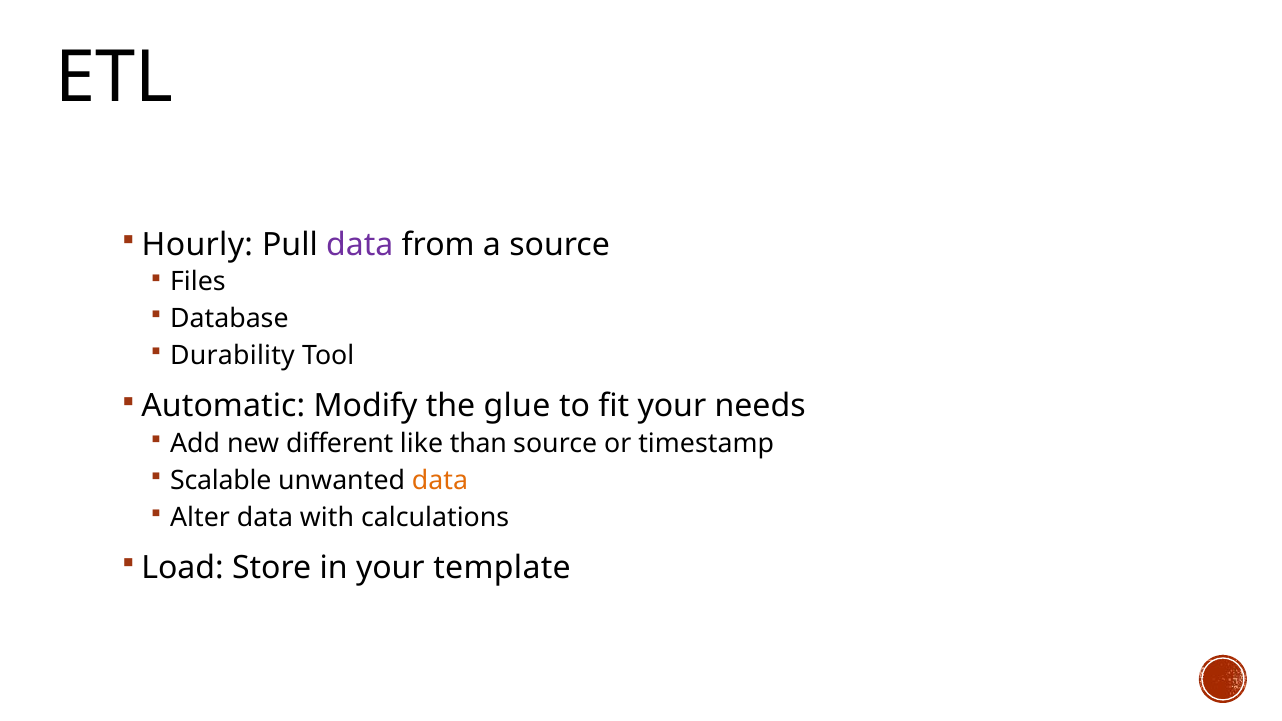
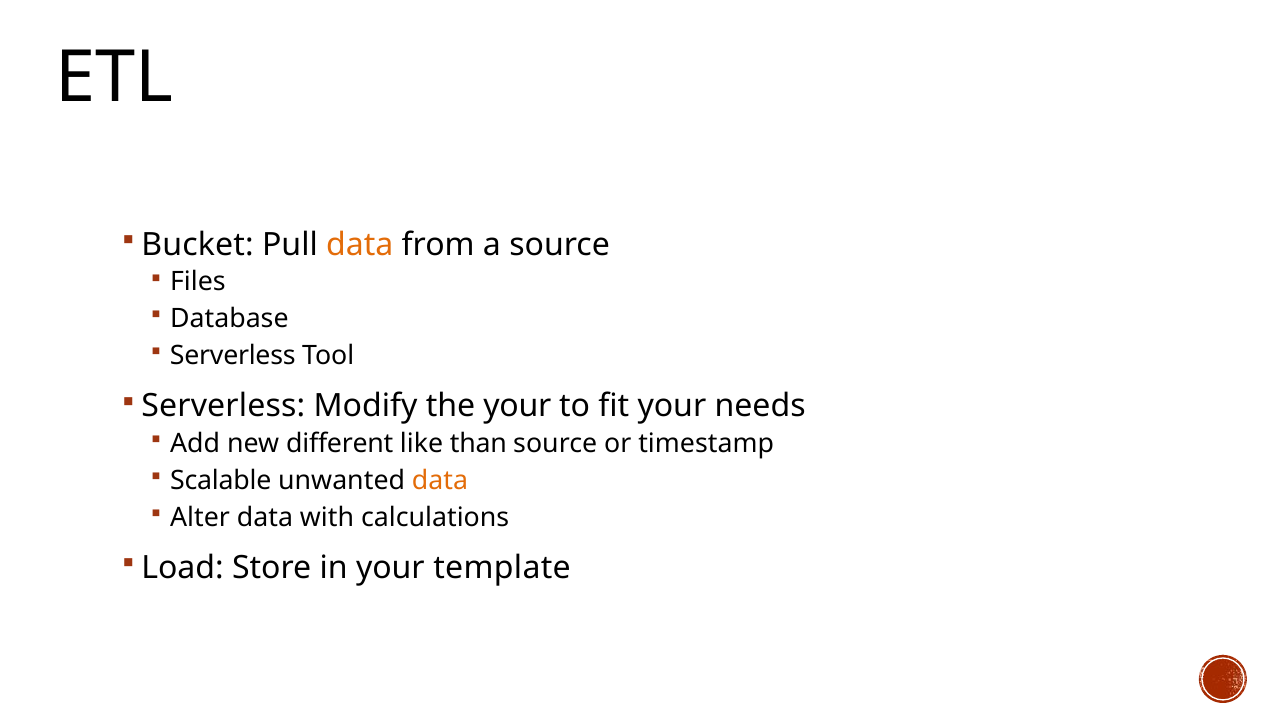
Hourly: Hourly -> Bucket (197, 245)
data colour: purple -> orange (360, 245)
Durability: Durability -> Serverless (233, 356)
Automatic: Automatic -> Serverless (223, 406)
the glue: glue -> your (517, 406)
